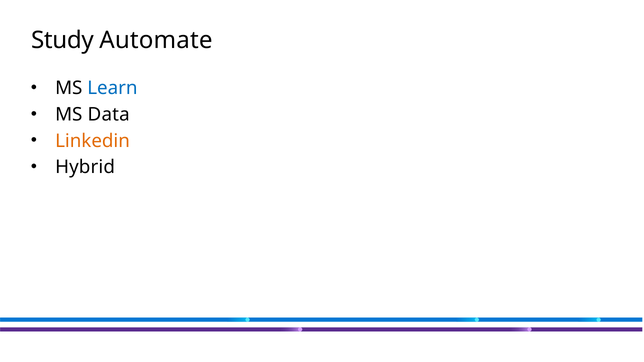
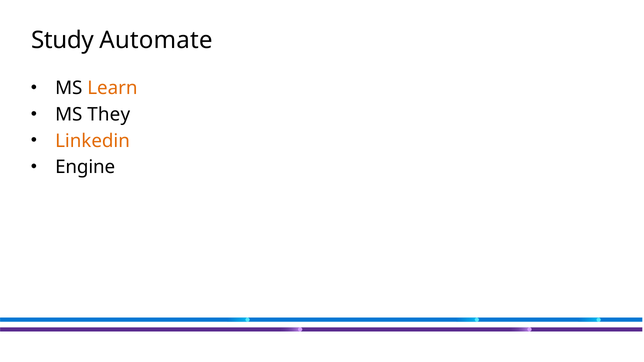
Learn colour: blue -> orange (112, 88)
Data: Data -> They (109, 115)
Hybrid: Hybrid -> Engine (85, 167)
